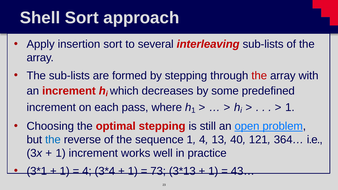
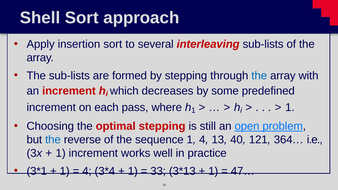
the colour: red -> blue (259, 76)
73: 73 -> 33 (158, 171)
43…: 43… -> 47… (243, 171)
